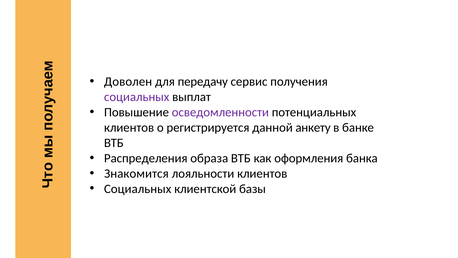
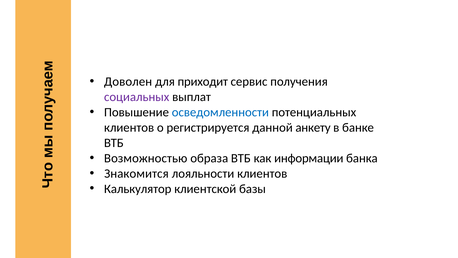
передачу: передачу -> приходит (203, 82)
осведомленности colour: purple -> blue (220, 112)
Распределения: Распределения -> Возможностью (146, 158)
оформления: оформления -> информации (309, 158)
Социальных: Социальных -> Калькулятор (138, 189)
